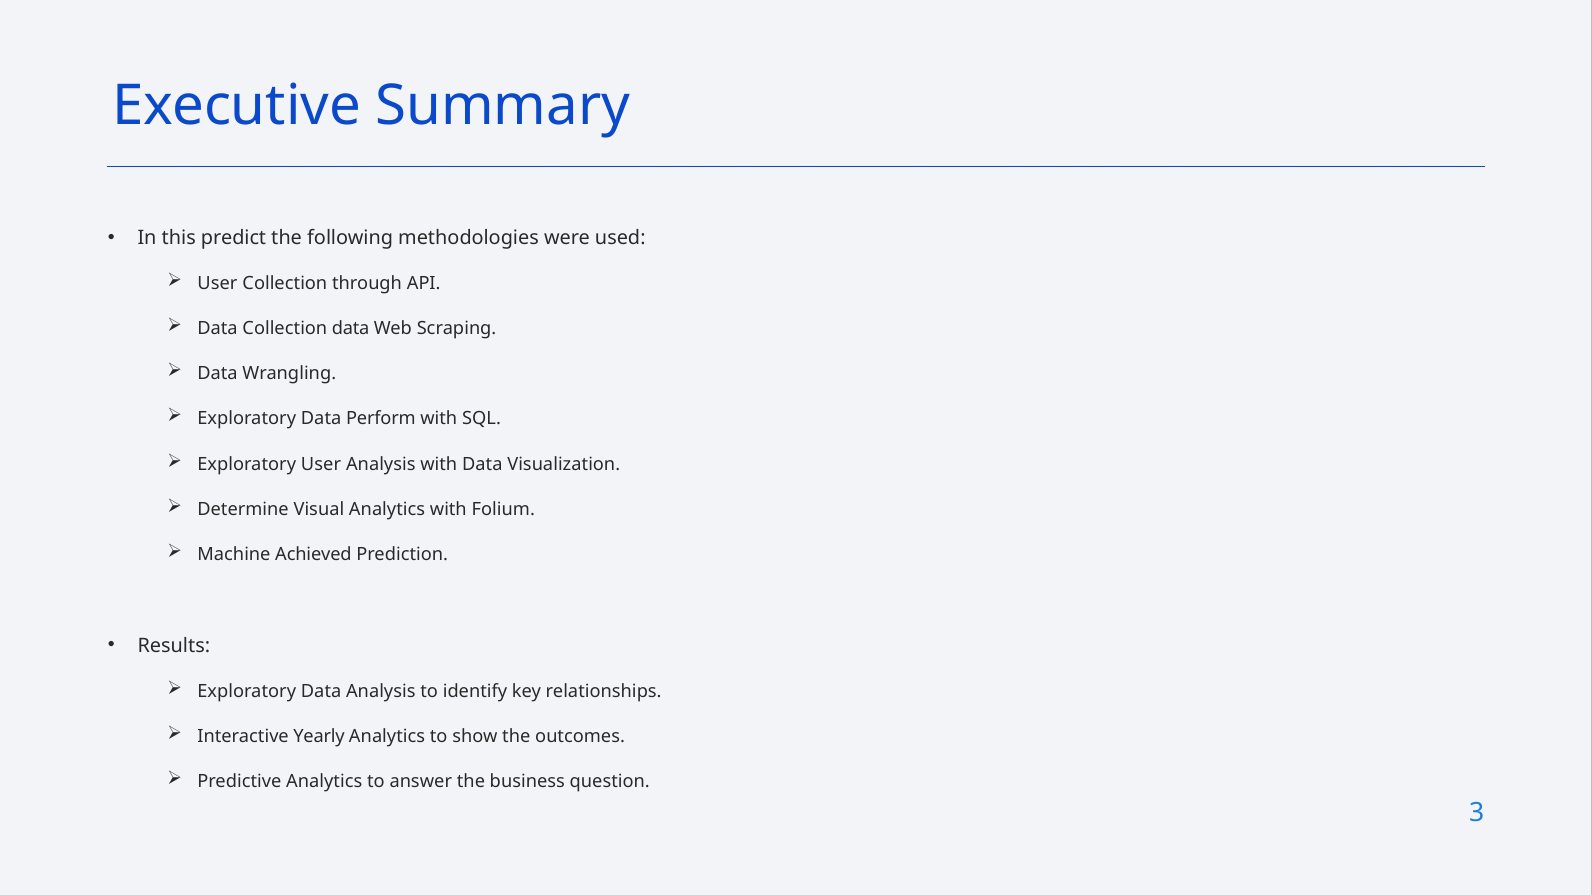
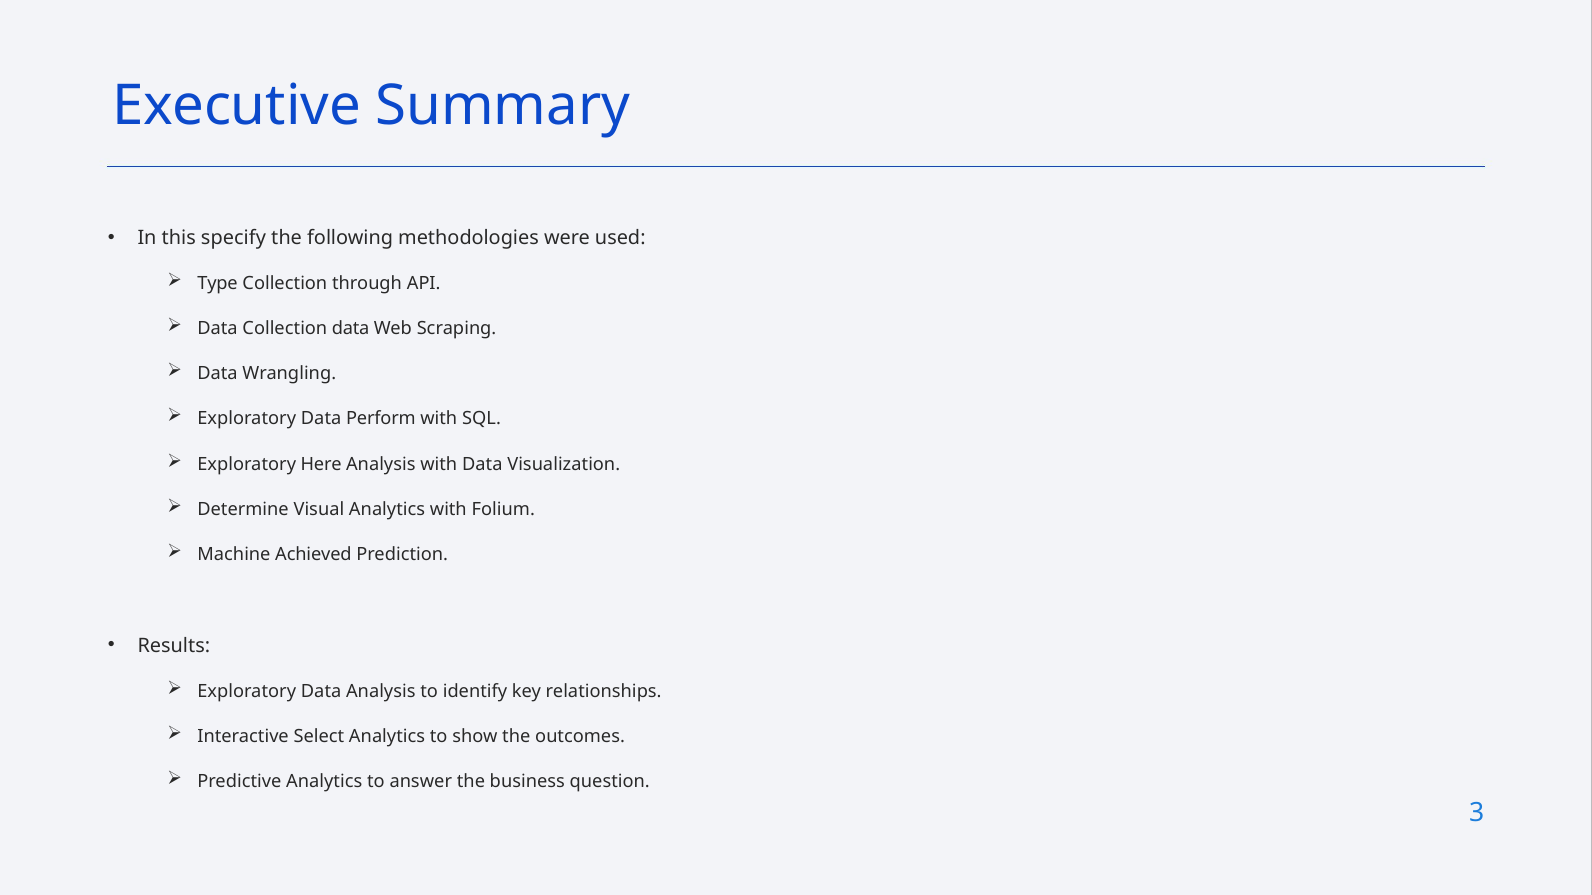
predict: predict -> specify (233, 238)
User: User -> Type (218, 284)
Exploratory User: User -> Here (321, 464)
Yearly: Yearly -> Select (319, 737)
